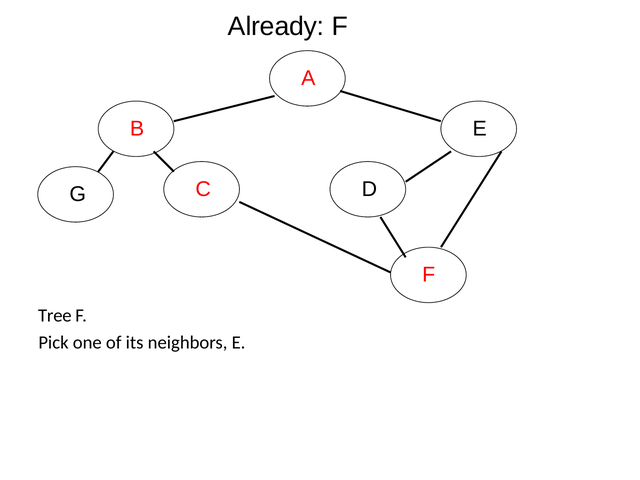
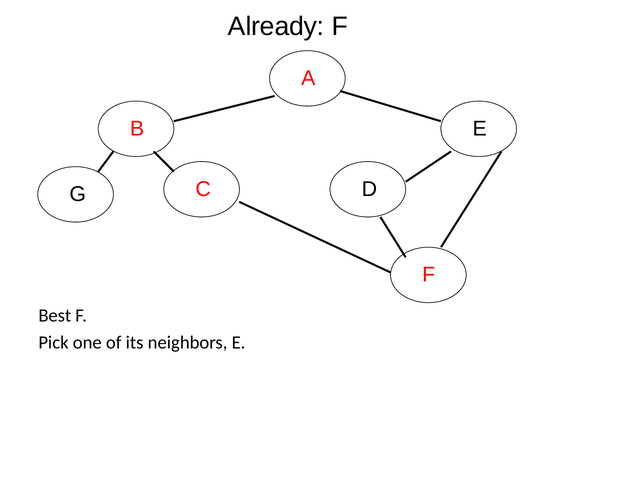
Tree: Tree -> Best (55, 316)
